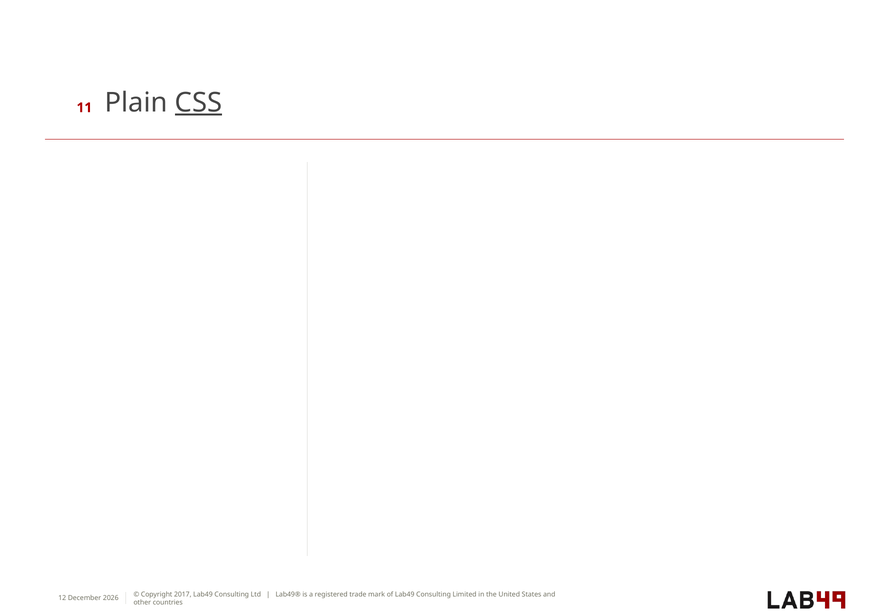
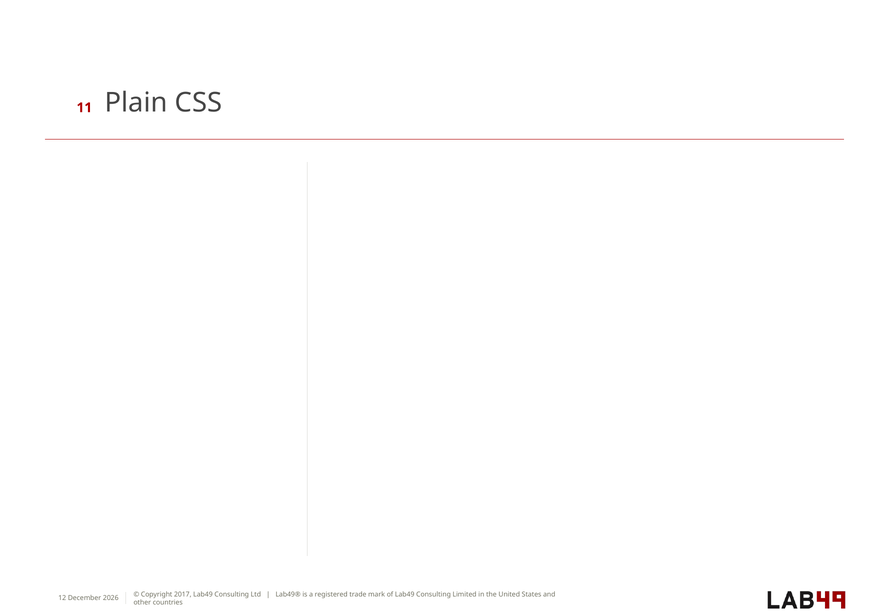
CSS underline: present -> none (198, 103)
